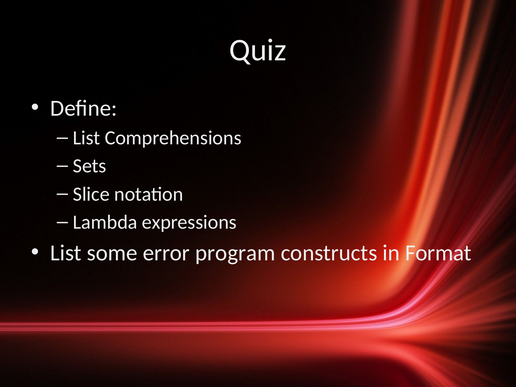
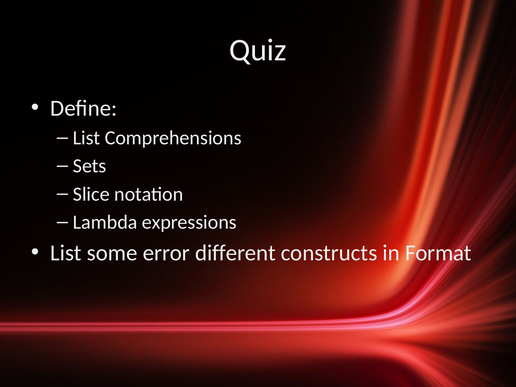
program: program -> different (235, 253)
